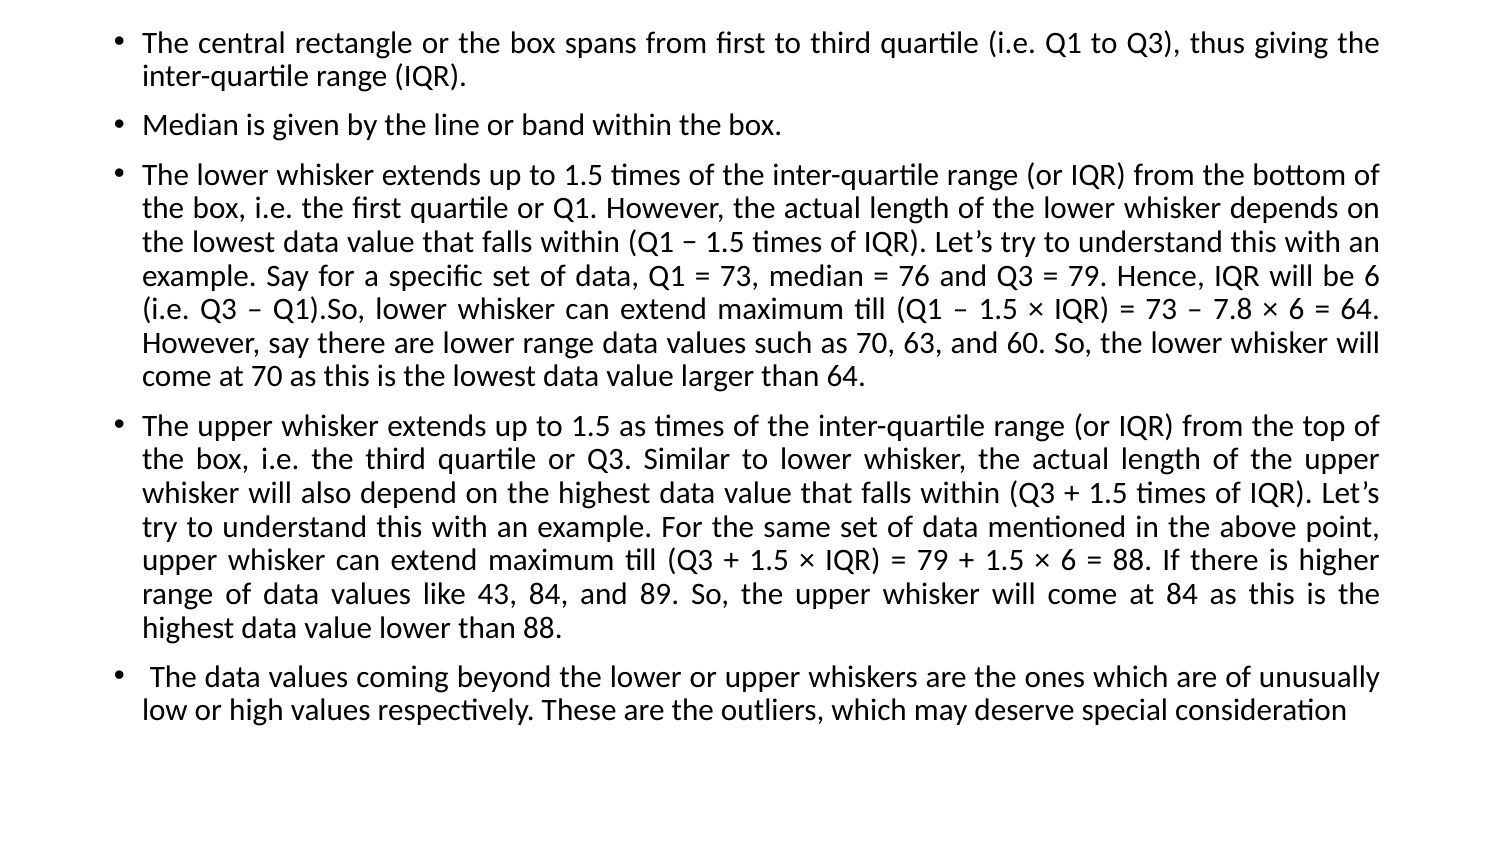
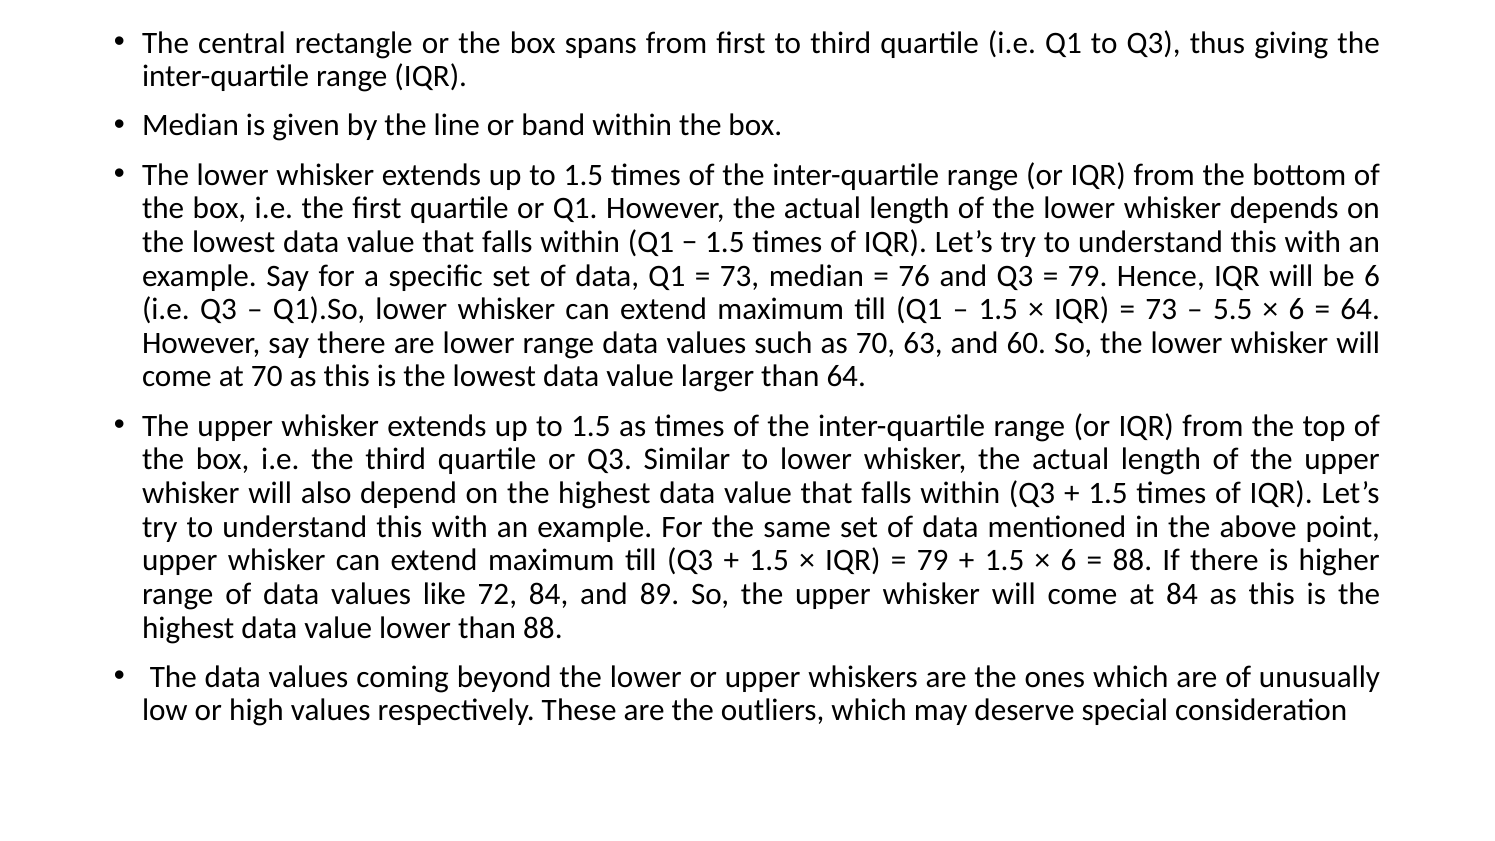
7.8: 7.8 -> 5.5 (1233, 309)
43: 43 -> 72 (497, 594)
